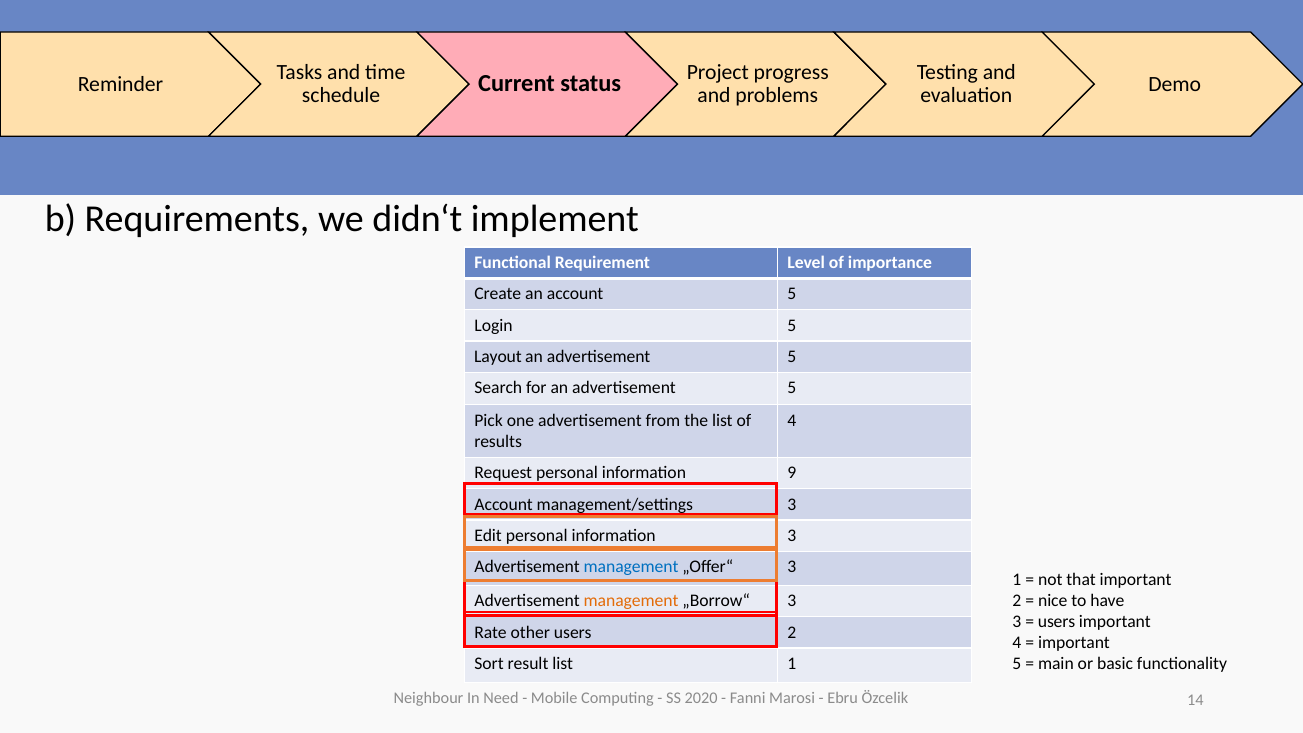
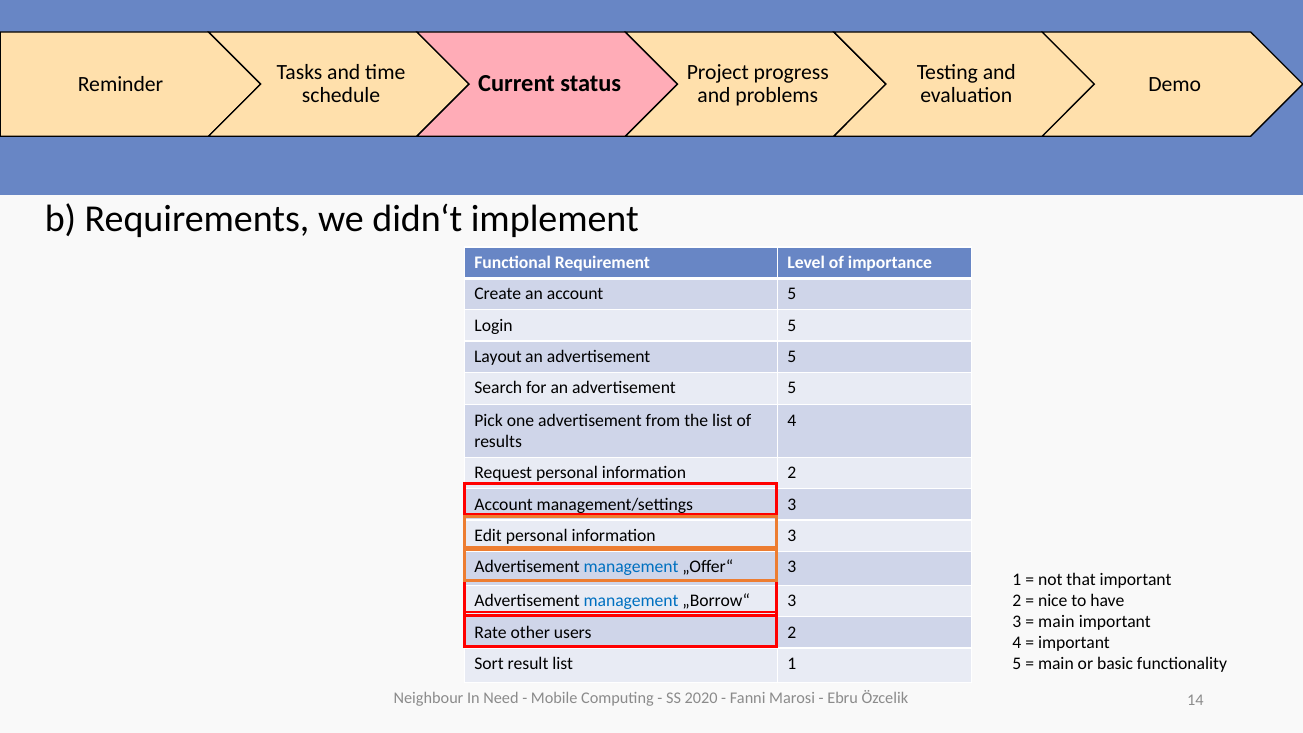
information 9: 9 -> 2 (792, 473)
management colour: orange -> blue (631, 601)
users: users -> main (1056, 622)
